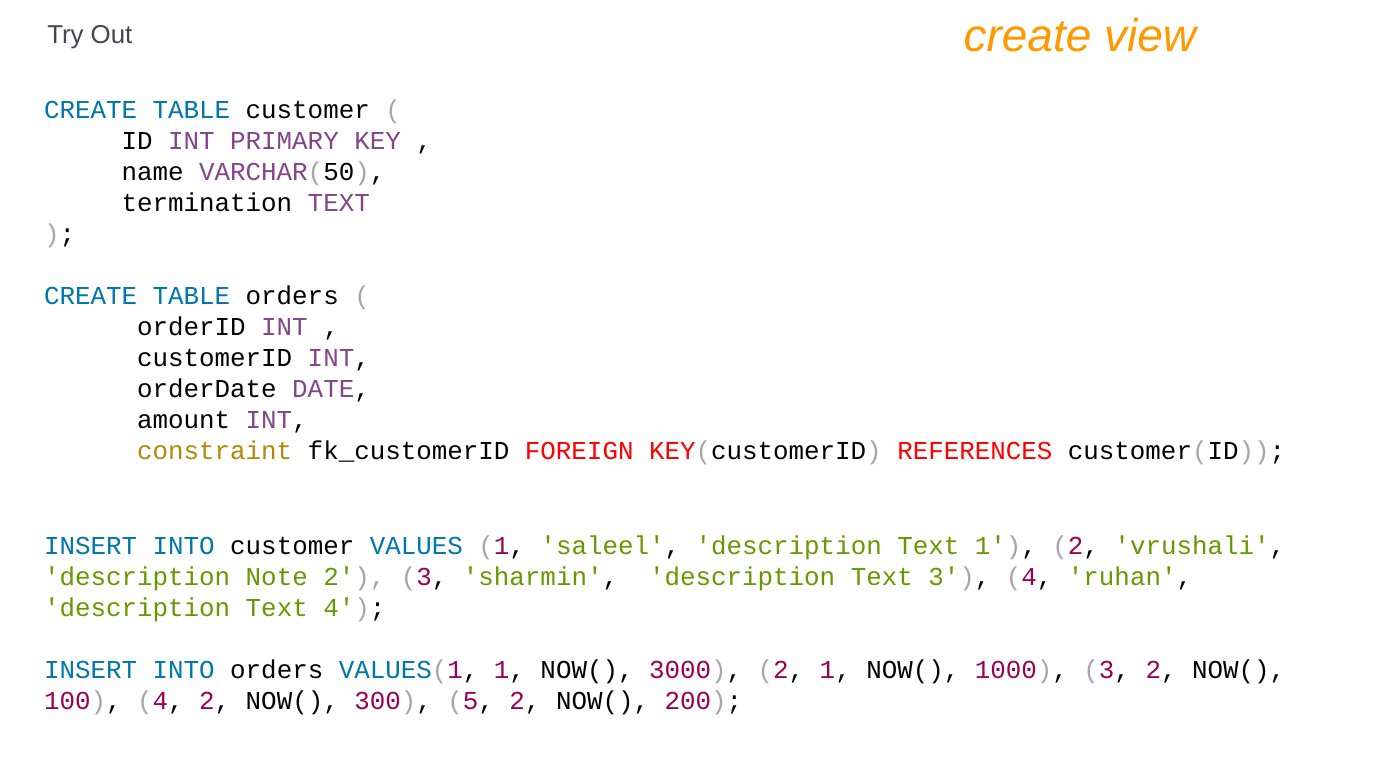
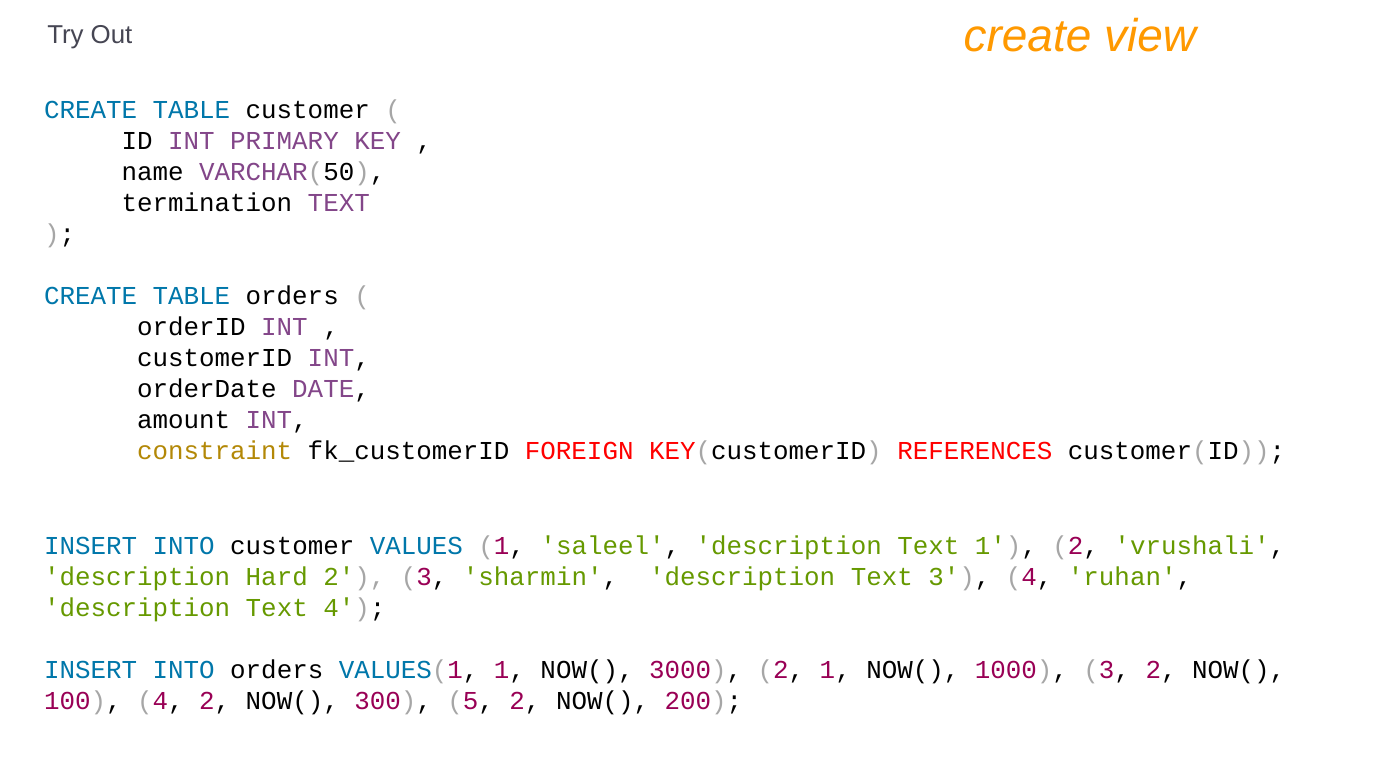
Note: Note -> Hard (277, 577)
